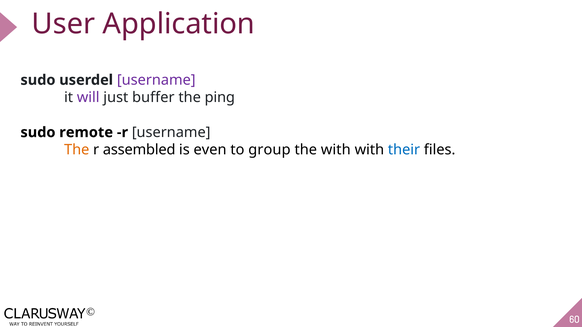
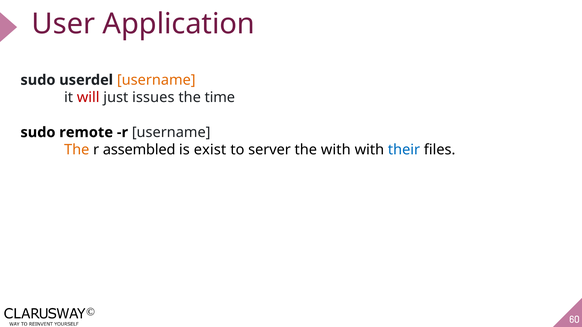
username colour: purple -> orange (156, 80)
will colour: purple -> red (88, 98)
buffer: buffer -> issues (153, 98)
ping: ping -> time (220, 98)
even: even -> exist (210, 150)
group: group -> server (270, 150)
